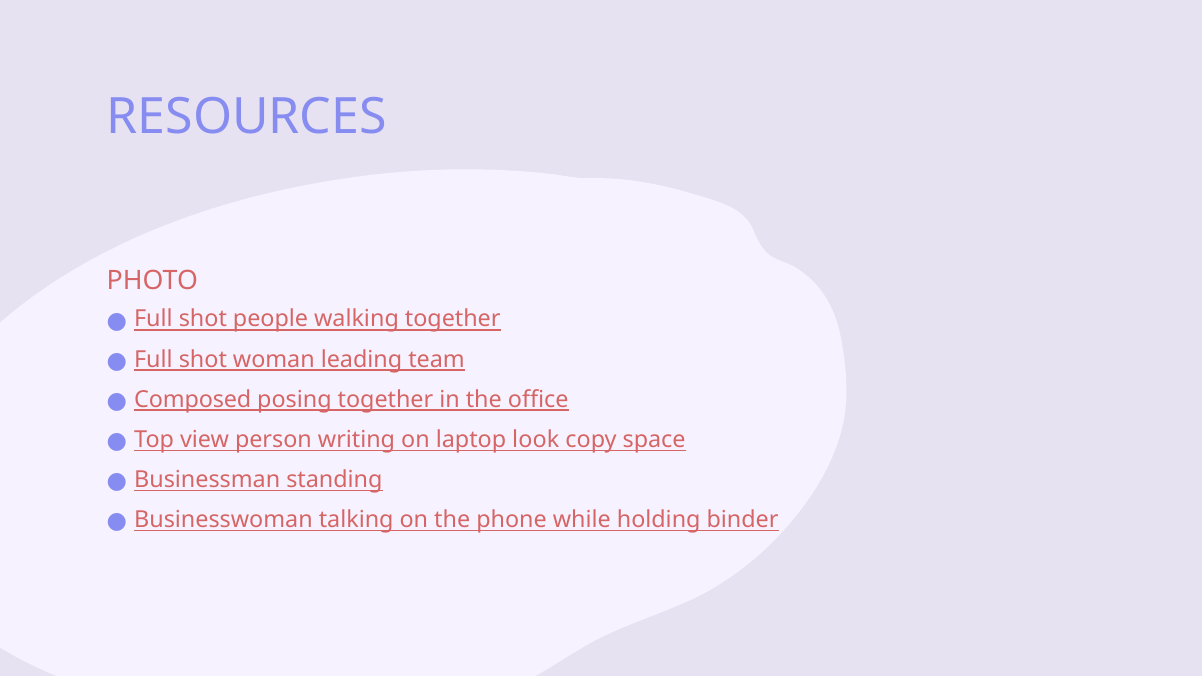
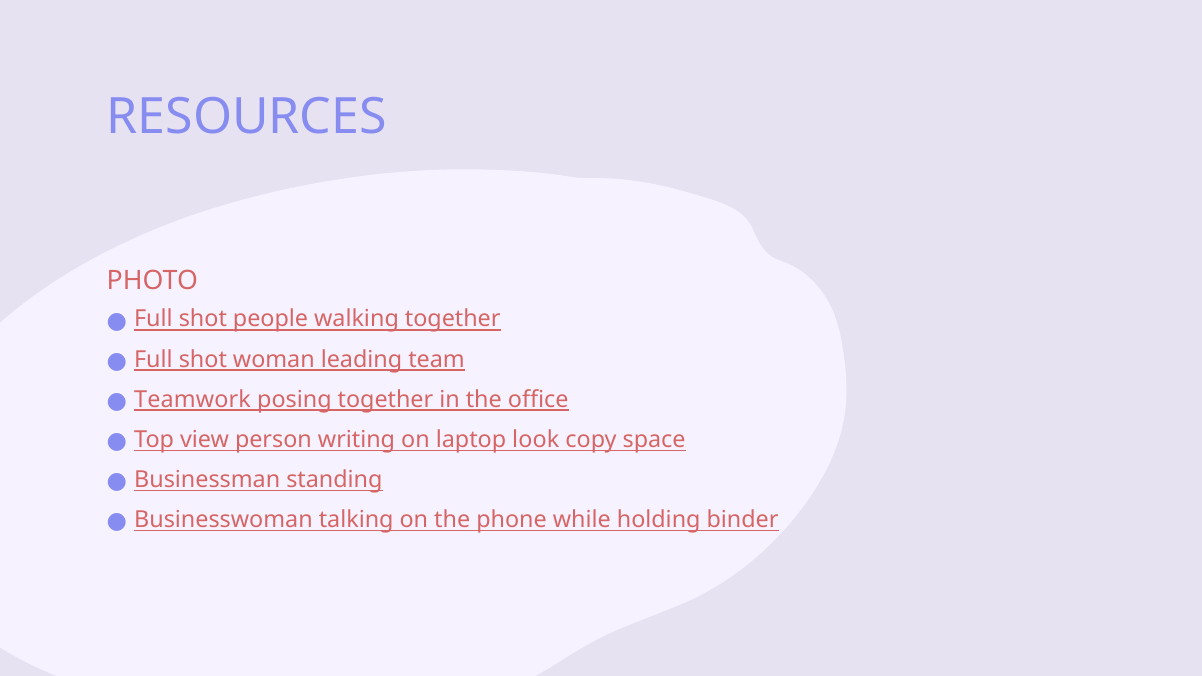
Composed: Composed -> Teamwork (193, 399)
